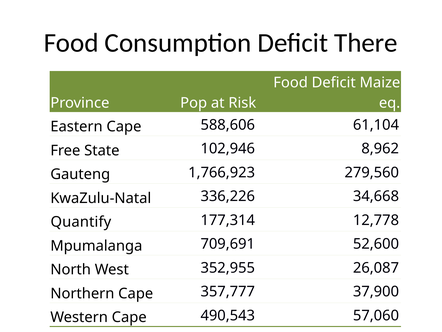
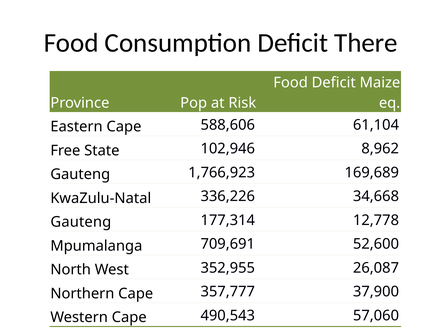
279,560: 279,560 -> 169,689 (372, 172)
Quantify: Quantify -> Gauteng (81, 222)
